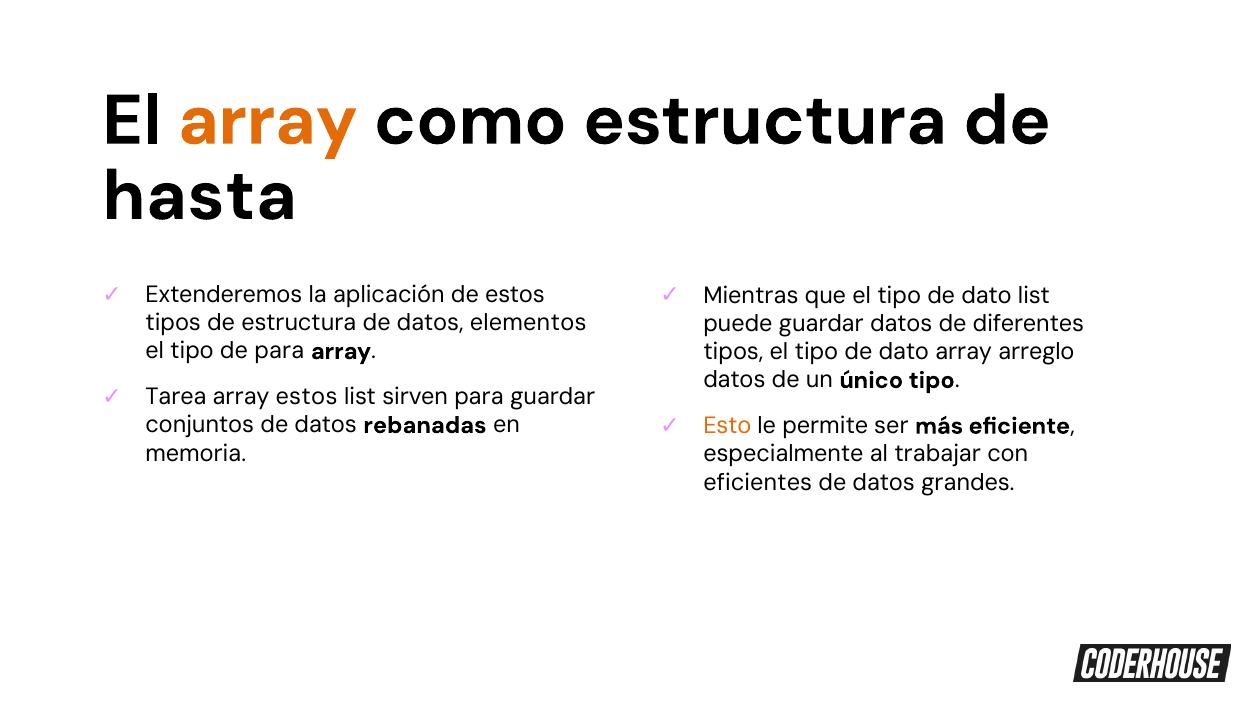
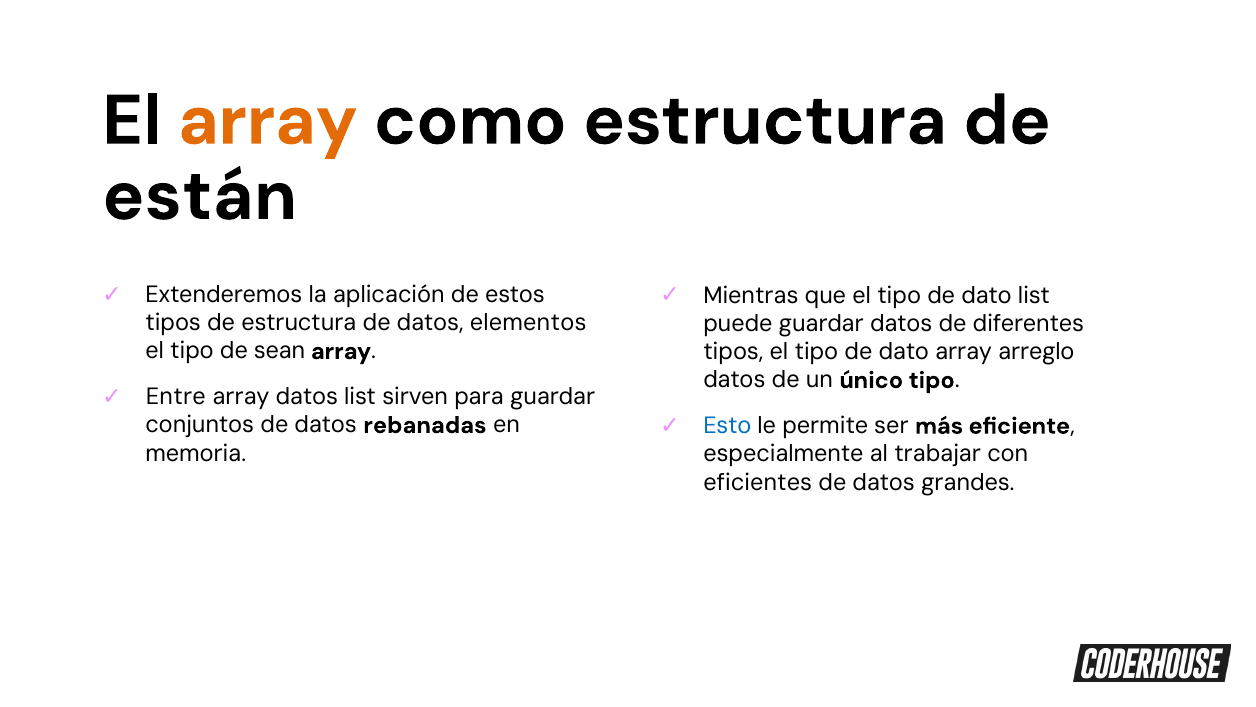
hasta: hasta -> están (200, 196)
de para: para -> sean (280, 351)
Tarea: Tarea -> Entre (176, 397)
array estos: estos -> datos (307, 397)
Esto colour: orange -> blue (727, 426)
